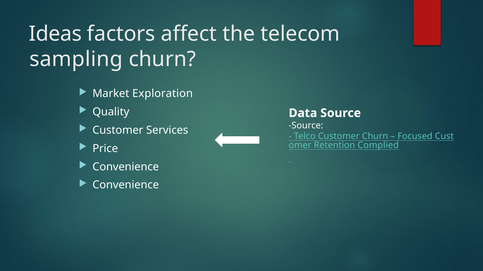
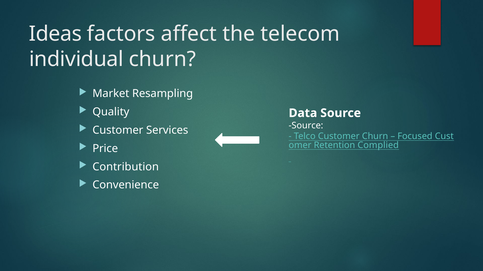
sampling: sampling -> individual (76, 59)
Exploration: Exploration -> Resampling (163, 94)
Convenience: Convenience -> Contribution (126, 167)
